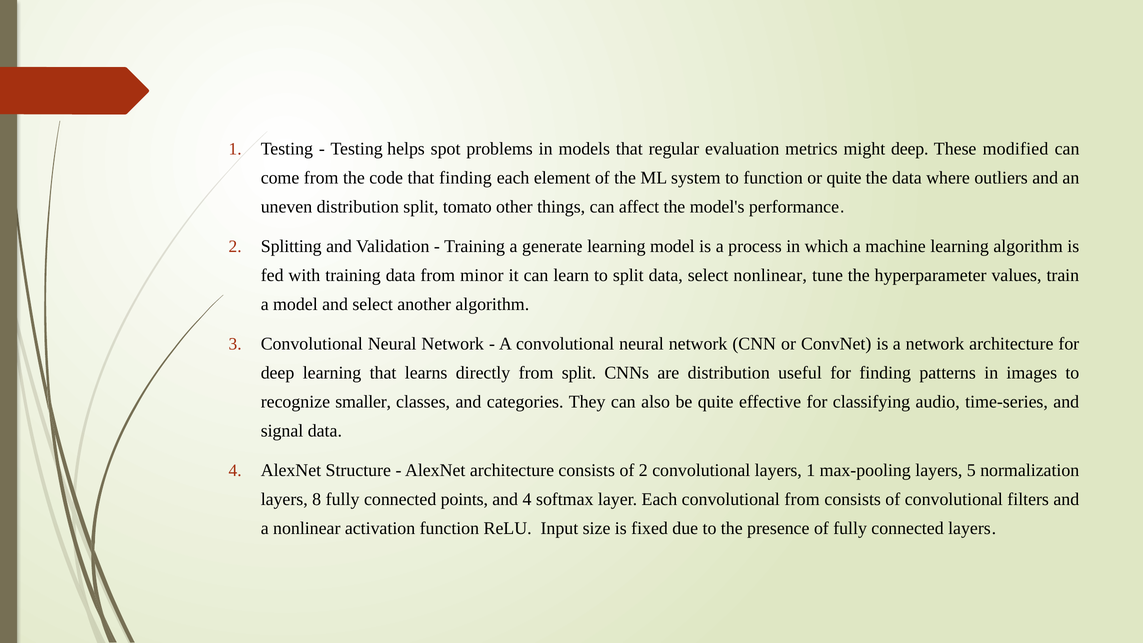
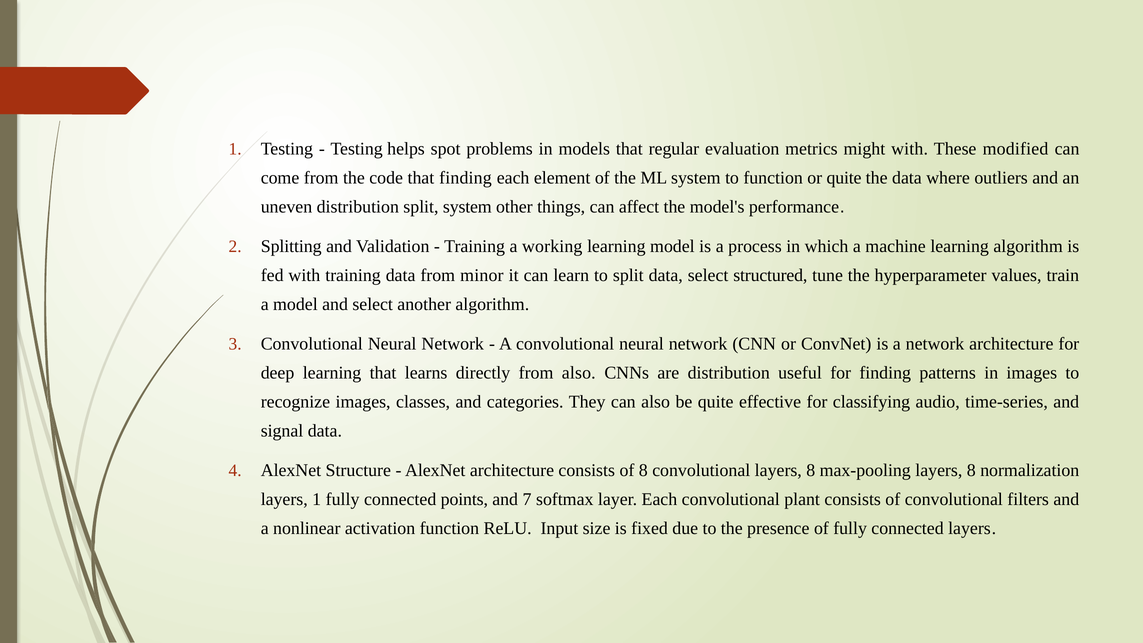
might deep: deep -> with (910, 149)
split tomato: tomato -> system (467, 207)
generate: generate -> working (552, 246)
select nonlinear: nonlinear -> structured (770, 275)
from split: split -> also (579, 373)
recognize smaller: smaller -> images (363, 402)
of 2: 2 -> 8 (643, 470)
convolutional layers 1: 1 -> 8 (811, 470)
max-pooling layers 5: 5 -> 8 (971, 470)
layers 8: 8 -> 1 (317, 499)
and 4: 4 -> 7 (527, 499)
convolutional from: from -> plant (802, 499)
